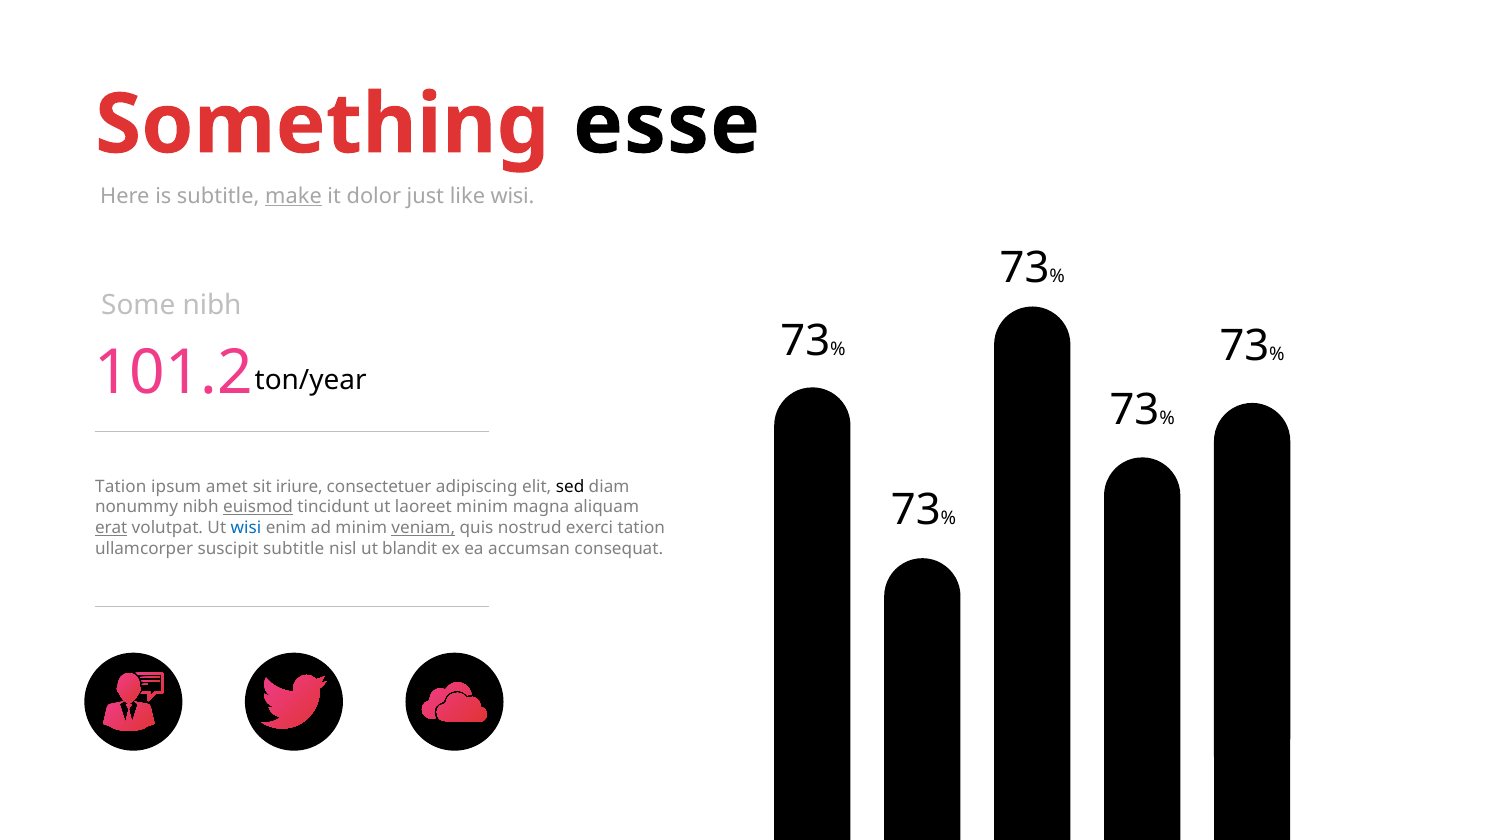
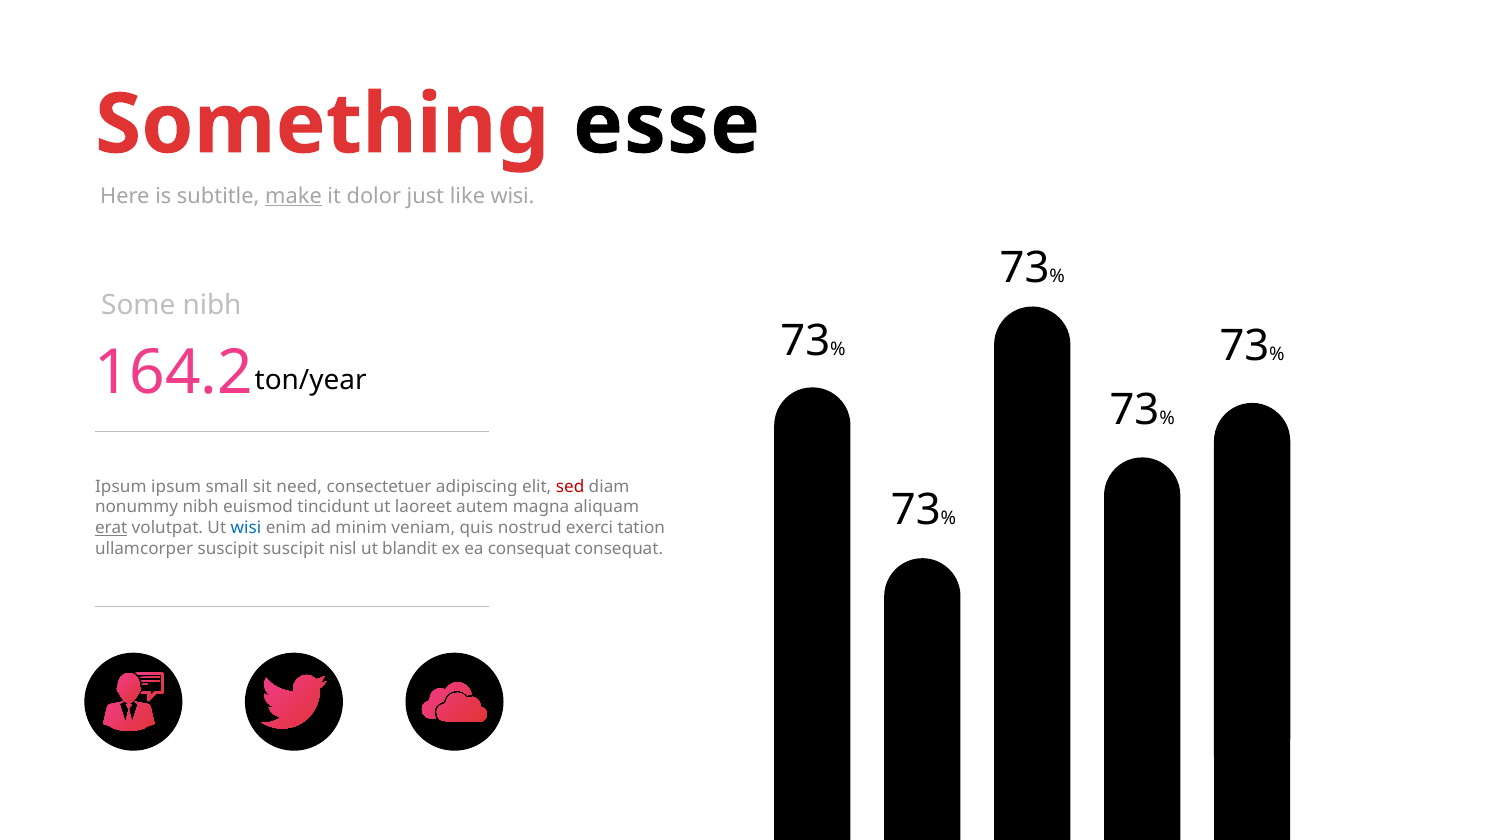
101.2: 101.2 -> 164.2 (174, 373)
Tation: Tation -> Ipsum (121, 487)
amet: amet -> small (227, 487)
iriure: iriure -> need (299, 487)
sed colour: black -> red (570, 487)
euismod underline: present -> none (258, 507)
laoreet minim: minim -> autem (482, 507)
veniam underline: present -> none (423, 528)
suscipit subtitle: subtitle -> suscipit (294, 549)
ea accumsan: accumsan -> consequat (529, 549)
